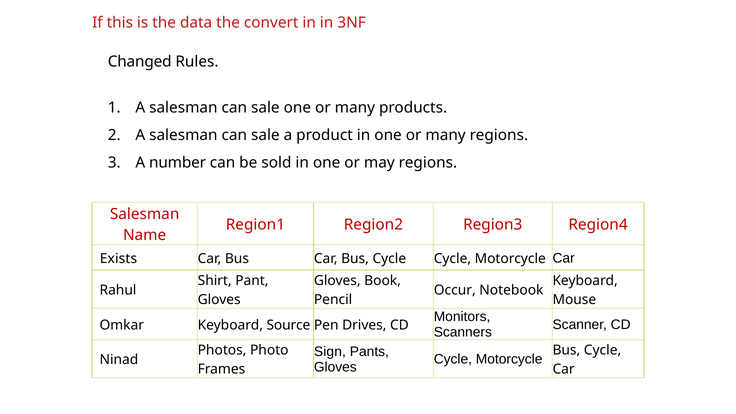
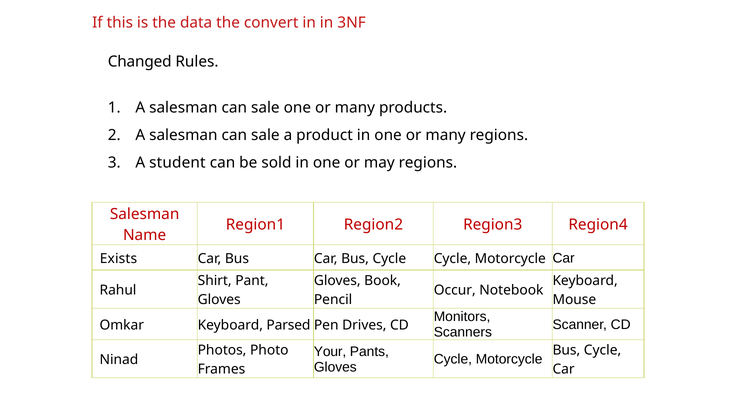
number: number -> student (177, 163)
Source: Source -> Parsed (288, 325)
Sign: Sign -> Your (330, 352)
